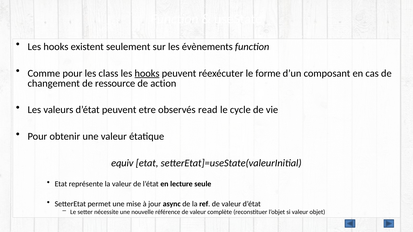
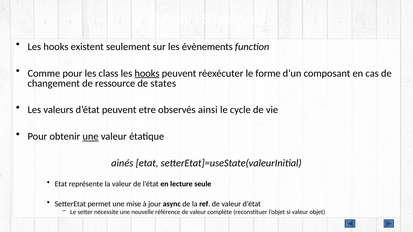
action: action -> states (163, 83)
read: read -> ainsi (208, 110)
une underline: none -> present (91, 137)
equiv: equiv -> ainés (122, 163)
